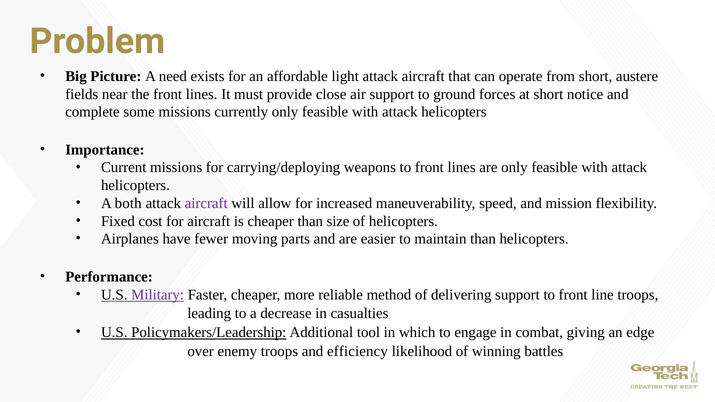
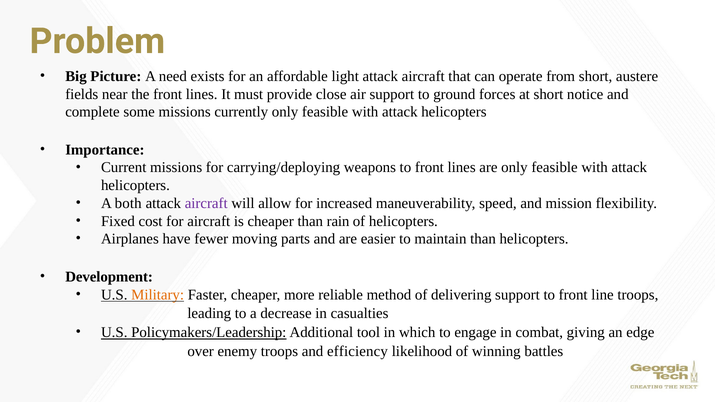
size: size -> rain (338, 221)
Performance: Performance -> Development (109, 277)
Military colour: purple -> orange (158, 295)
